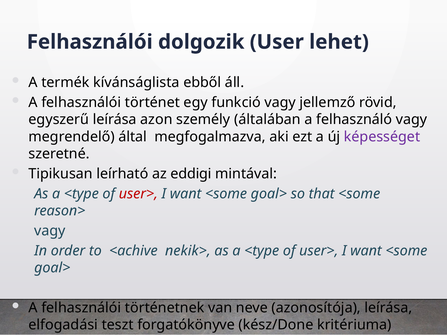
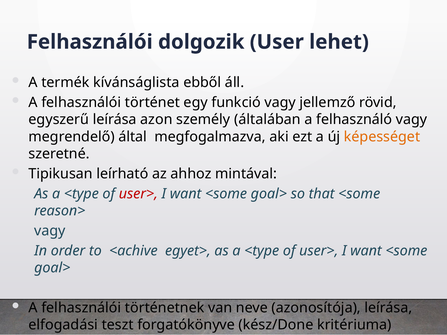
képességet colour: purple -> orange (382, 137)
eddigi: eddigi -> ahhoz (191, 174)
nekik>: nekik> -> egyet> (188, 251)
